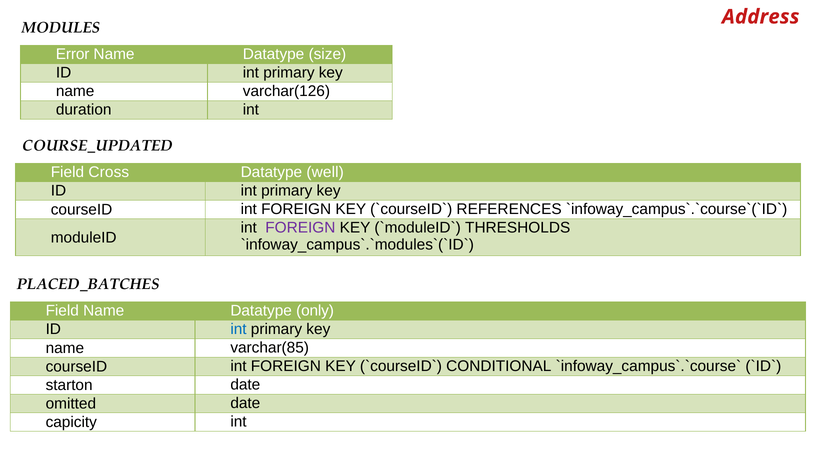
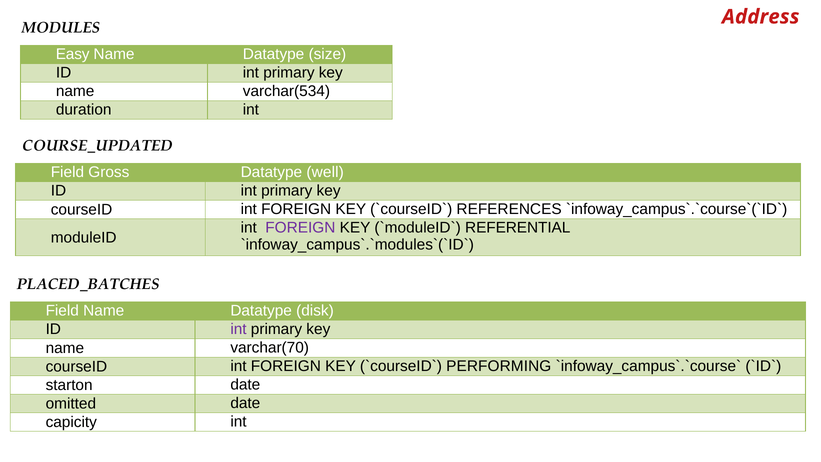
Error: Error -> Easy (73, 54)
varchar(126: varchar(126 -> varchar(534 (286, 91)
Cross: Cross -> Gross (109, 172)
THRESHOLDS: THRESHOLDS -> REFERENTIAL (518, 228)
only: only -> disk (315, 311)
int colour: blue -> purple (238, 329)
varchar(85: varchar(85 -> varchar(70 (270, 348)
CONDITIONAL: CONDITIONAL -> PERFORMING (499, 366)
